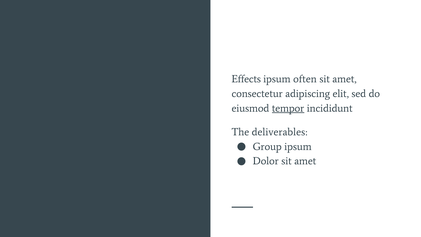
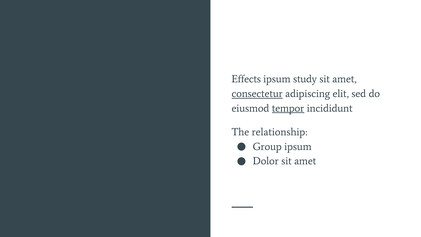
often: often -> study (305, 79)
consectetur underline: none -> present (257, 94)
deliverables: deliverables -> relationship (280, 132)
